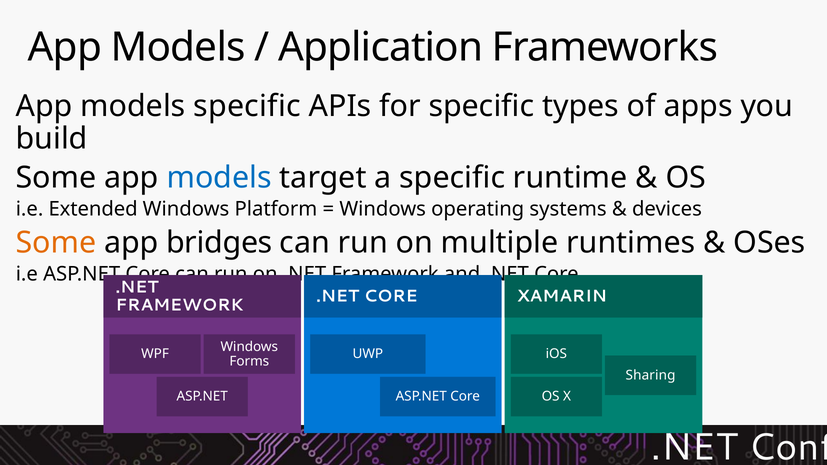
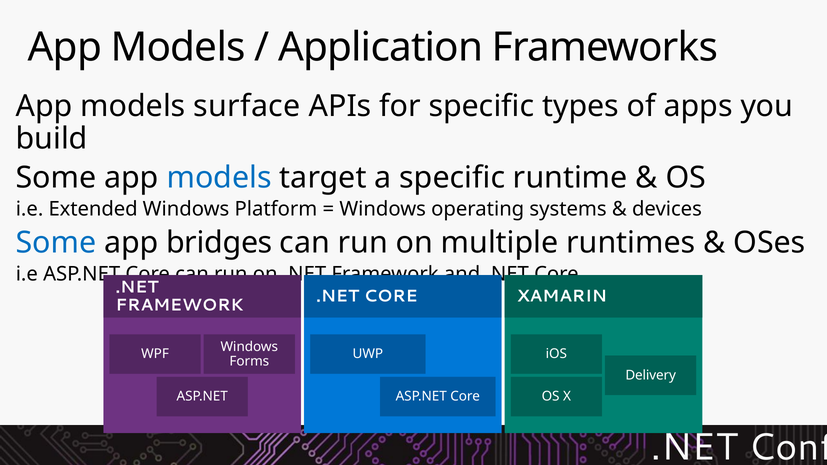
models specific: specific -> surface (247, 106)
Some colour: orange -> blue (56, 243)
Sharing: Sharing -> Delivery (651, 375)
